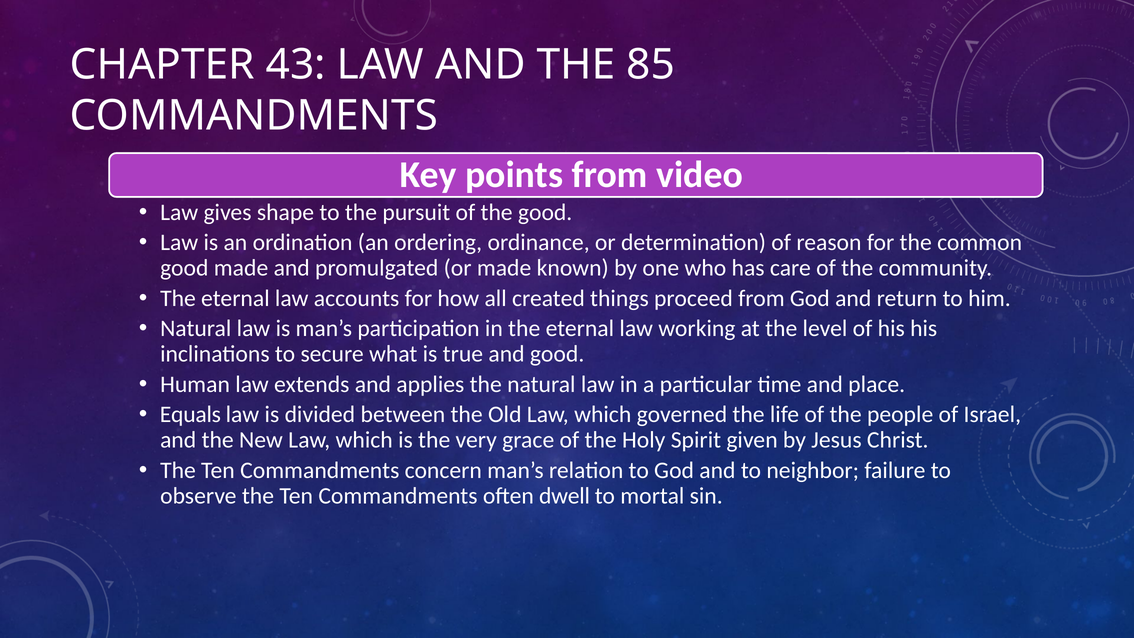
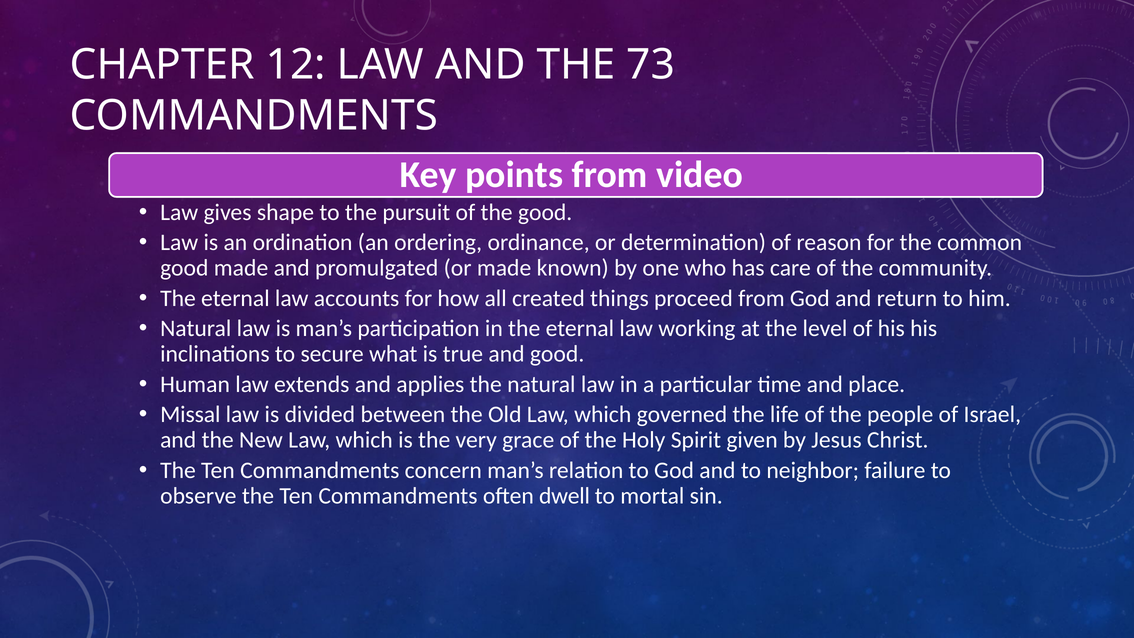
43: 43 -> 12 (296, 65)
85: 85 -> 73 (651, 65)
Equals: Equals -> Missal (190, 414)
